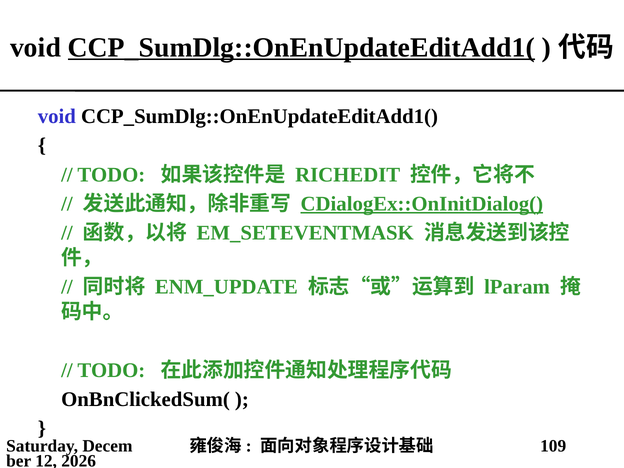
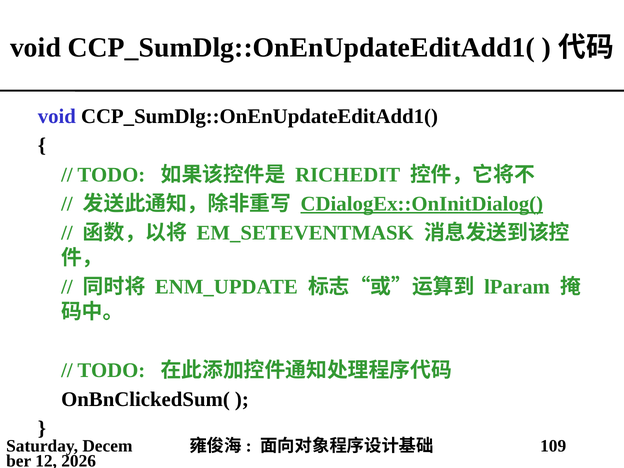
CCP_SumDlg::OnEnUpdateEditAdd1( underline: present -> none (301, 47)
